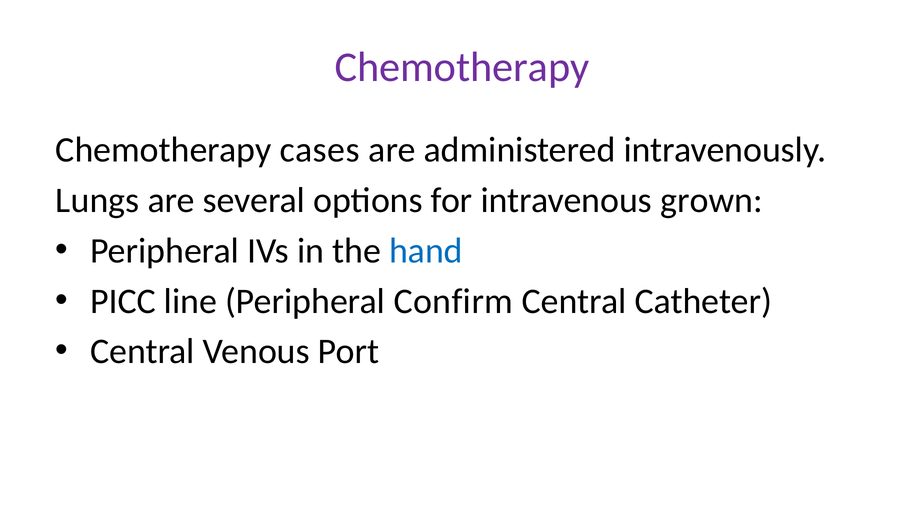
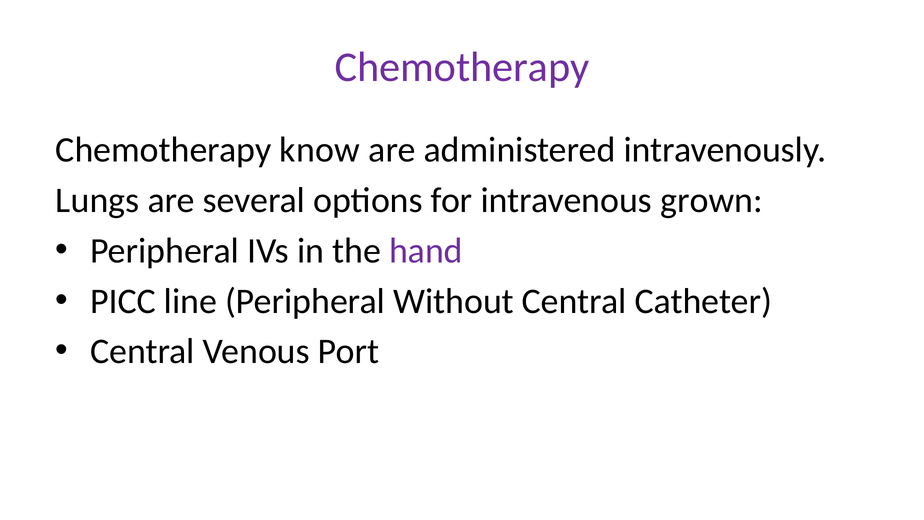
cases: cases -> know (320, 150)
hand colour: blue -> purple (426, 251)
Confirm: Confirm -> Without (454, 301)
